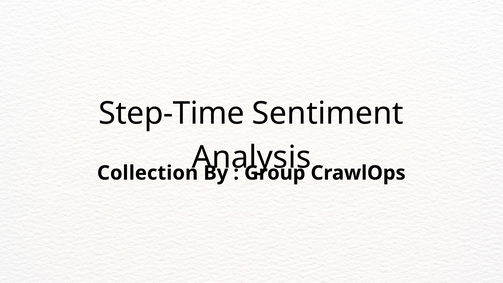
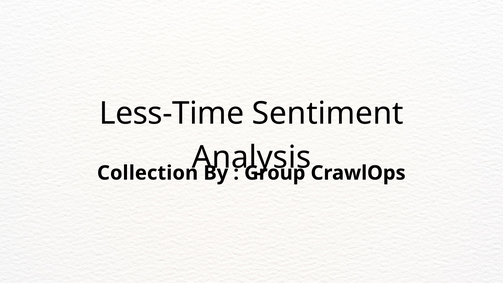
Step-Time: Step-Time -> Less-Time (172, 114)
